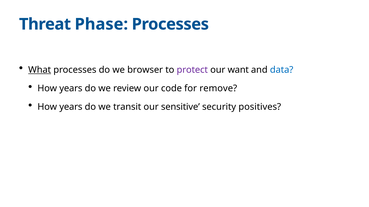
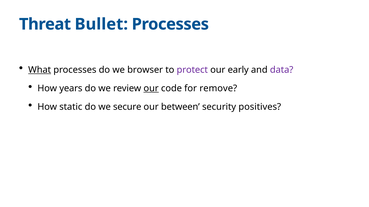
Phase: Phase -> Bullet (101, 24)
want: want -> early (238, 70)
data colour: blue -> purple (282, 70)
our underline: none -> present (151, 89)
years: years -> static (71, 107)
transit: transit -> secure (127, 107)
sensitive: sensitive -> between (180, 107)
